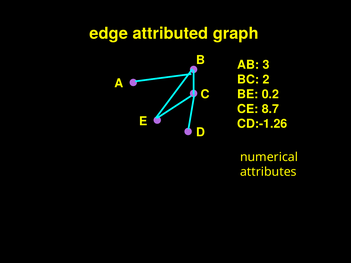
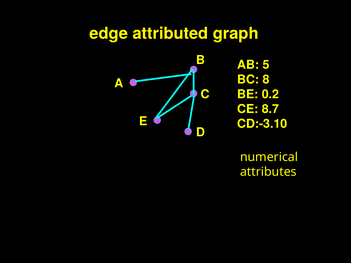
3: 3 -> 5 (266, 65)
2: 2 -> 8 (266, 80)
CD:-1.26: CD:-1.26 -> CD:-3.10 (262, 124)
